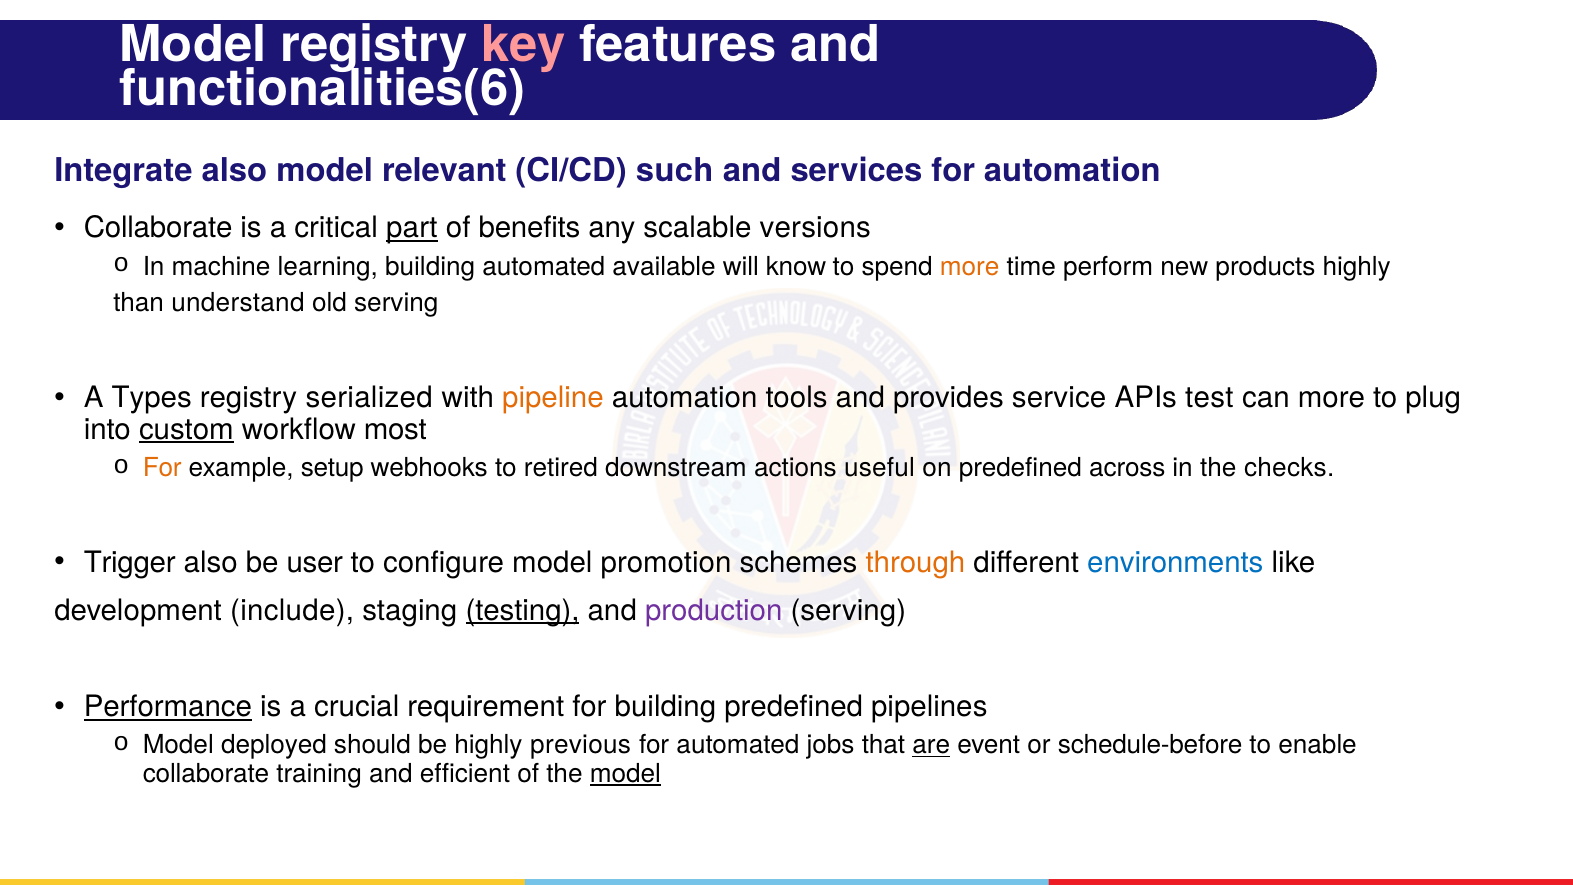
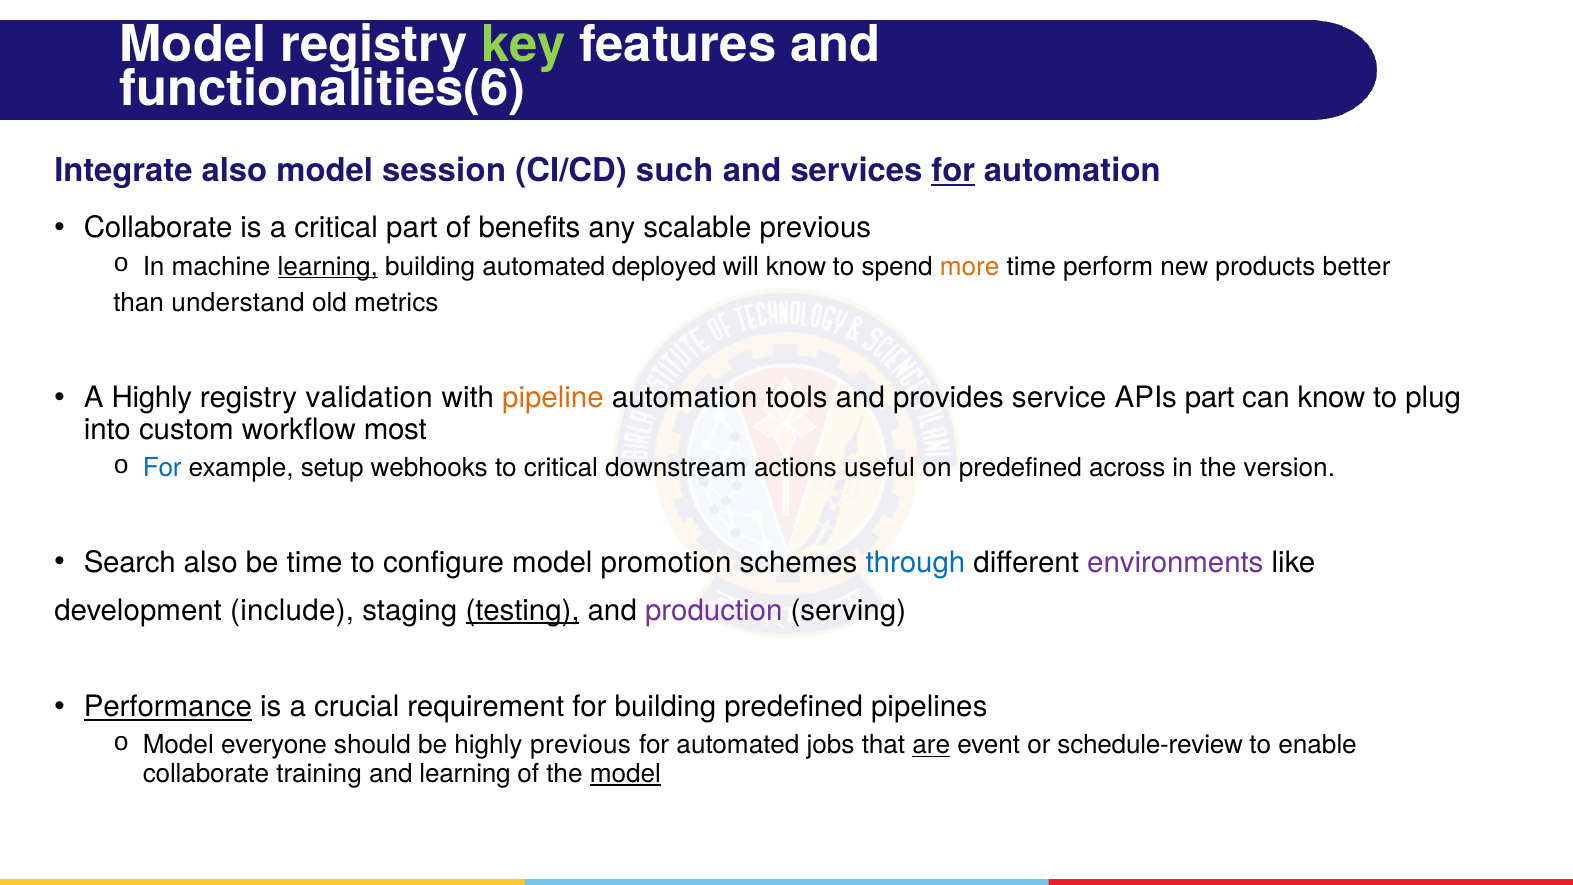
key colour: pink -> light green (524, 45)
relevant: relevant -> session (444, 171)
for underline: none -> present (953, 171)
part underline: present -> none (412, 228)
scalable versions: versions -> previous (815, 228)
learning underline: none -> present (328, 266)
available: available -> deployed (664, 266)
products highly: highly -> better (1357, 266)
old serving: serving -> metrics (396, 303)
A Types: Types -> Highly (152, 397)
serialized: serialized -> validation (369, 397)
APIs test: test -> part (1210, 397)
can more: more -> know (1332, 397)
custom underline: present -> none (186, 429)
For colour: orange -> blue (162, 468)
to retired: retired -> critical (561, 468)
checks: checks -> version (1289, 468)
Trigger: Trigger -> Search (130, 562)
be user: user -> time (315, 562)
through colour: orange -> blue (915, 562)
environments colour: blue -> purple (1175, 562)
deployed: deployed -> everyone (274, 745)
schedule-before: schedule-before -> schedule-review (1150, 745)
and efficient: efficient -> learning (465, 773)
